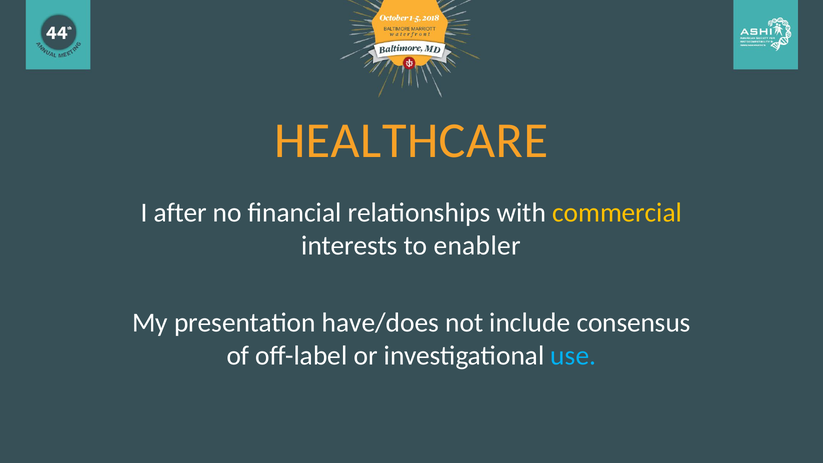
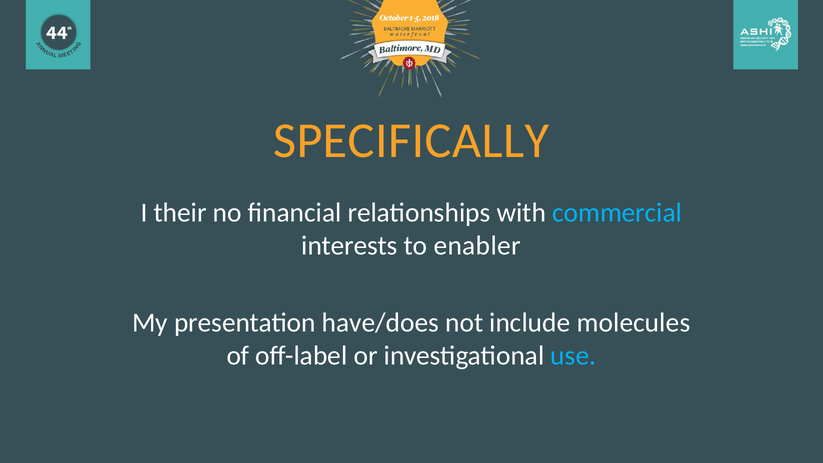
HEALTHCARE: HEALTHCARE -> SPECIFICALLY (411, 141)
after: after -> their (180, 213)
commercial colour: yellow -> light blue (617, 213)
consensus: consensus -> molecules (633, 323)
